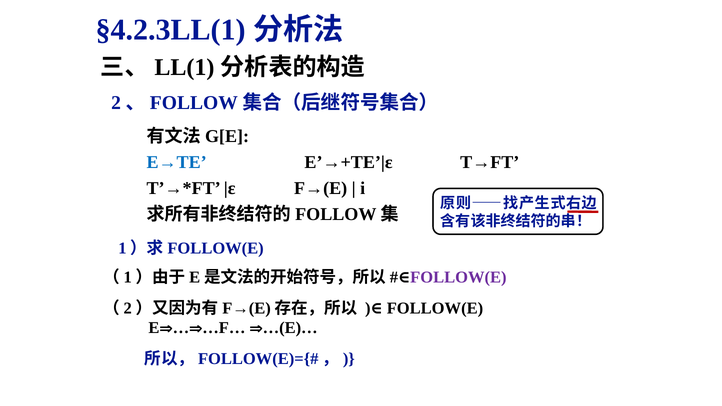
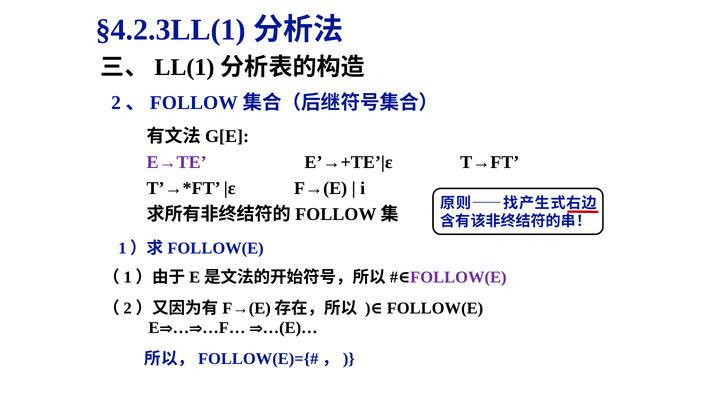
E→TE colour: blue -> purple (177, 163)
